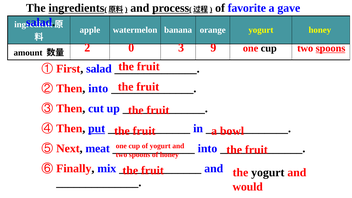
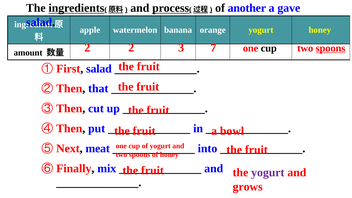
favorite: favorite -> another (247, 8)
2 0: 0 -> 2 (131, 48)
9: 9 -> 7 (213, 48)
Then into: into -> that (98, 89)
put underline: present -> none (97, 128)
yogurt colour: black -> purple (268, 173)
would: would -> grows (248, 187)
